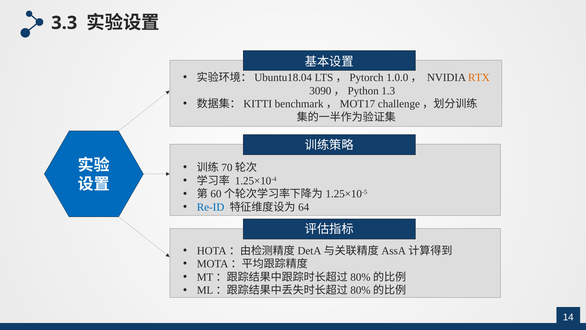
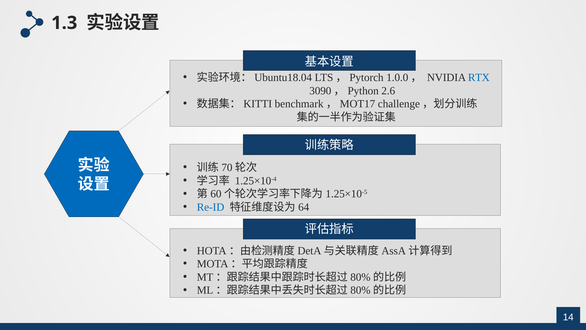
3.3: 3.3 -> 1.3 (64, 23)
RTX colour: orange -> blue (479, 77)
1.3: 1.3 -> 2.6 (388, 91)
